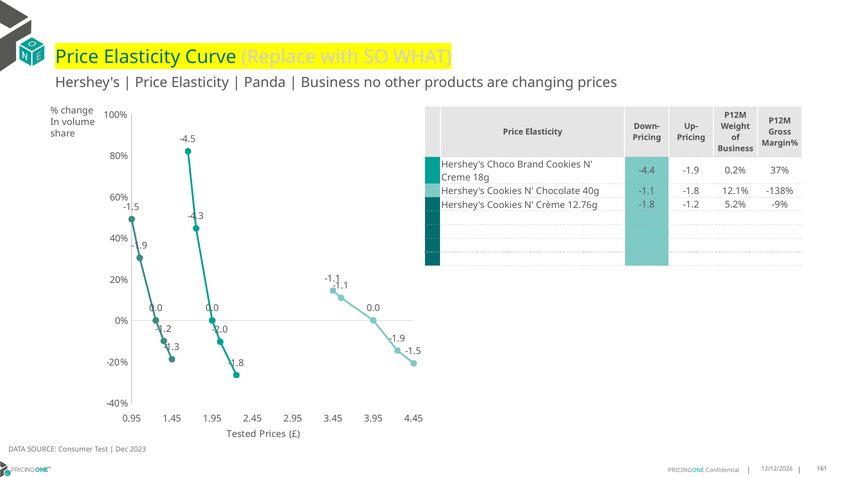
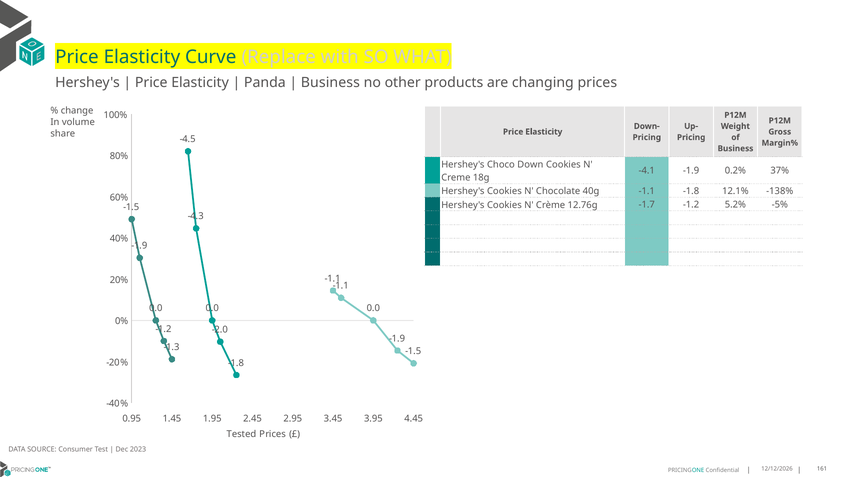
Brand: Brand -> Down (530, 165)
-4.4: -4.4 -> -4.1 (647, 171)
12.76g -1.8: -1.8 -> -1.7 (647, 205)
-9%: -9% -> -5% (780, 205)
